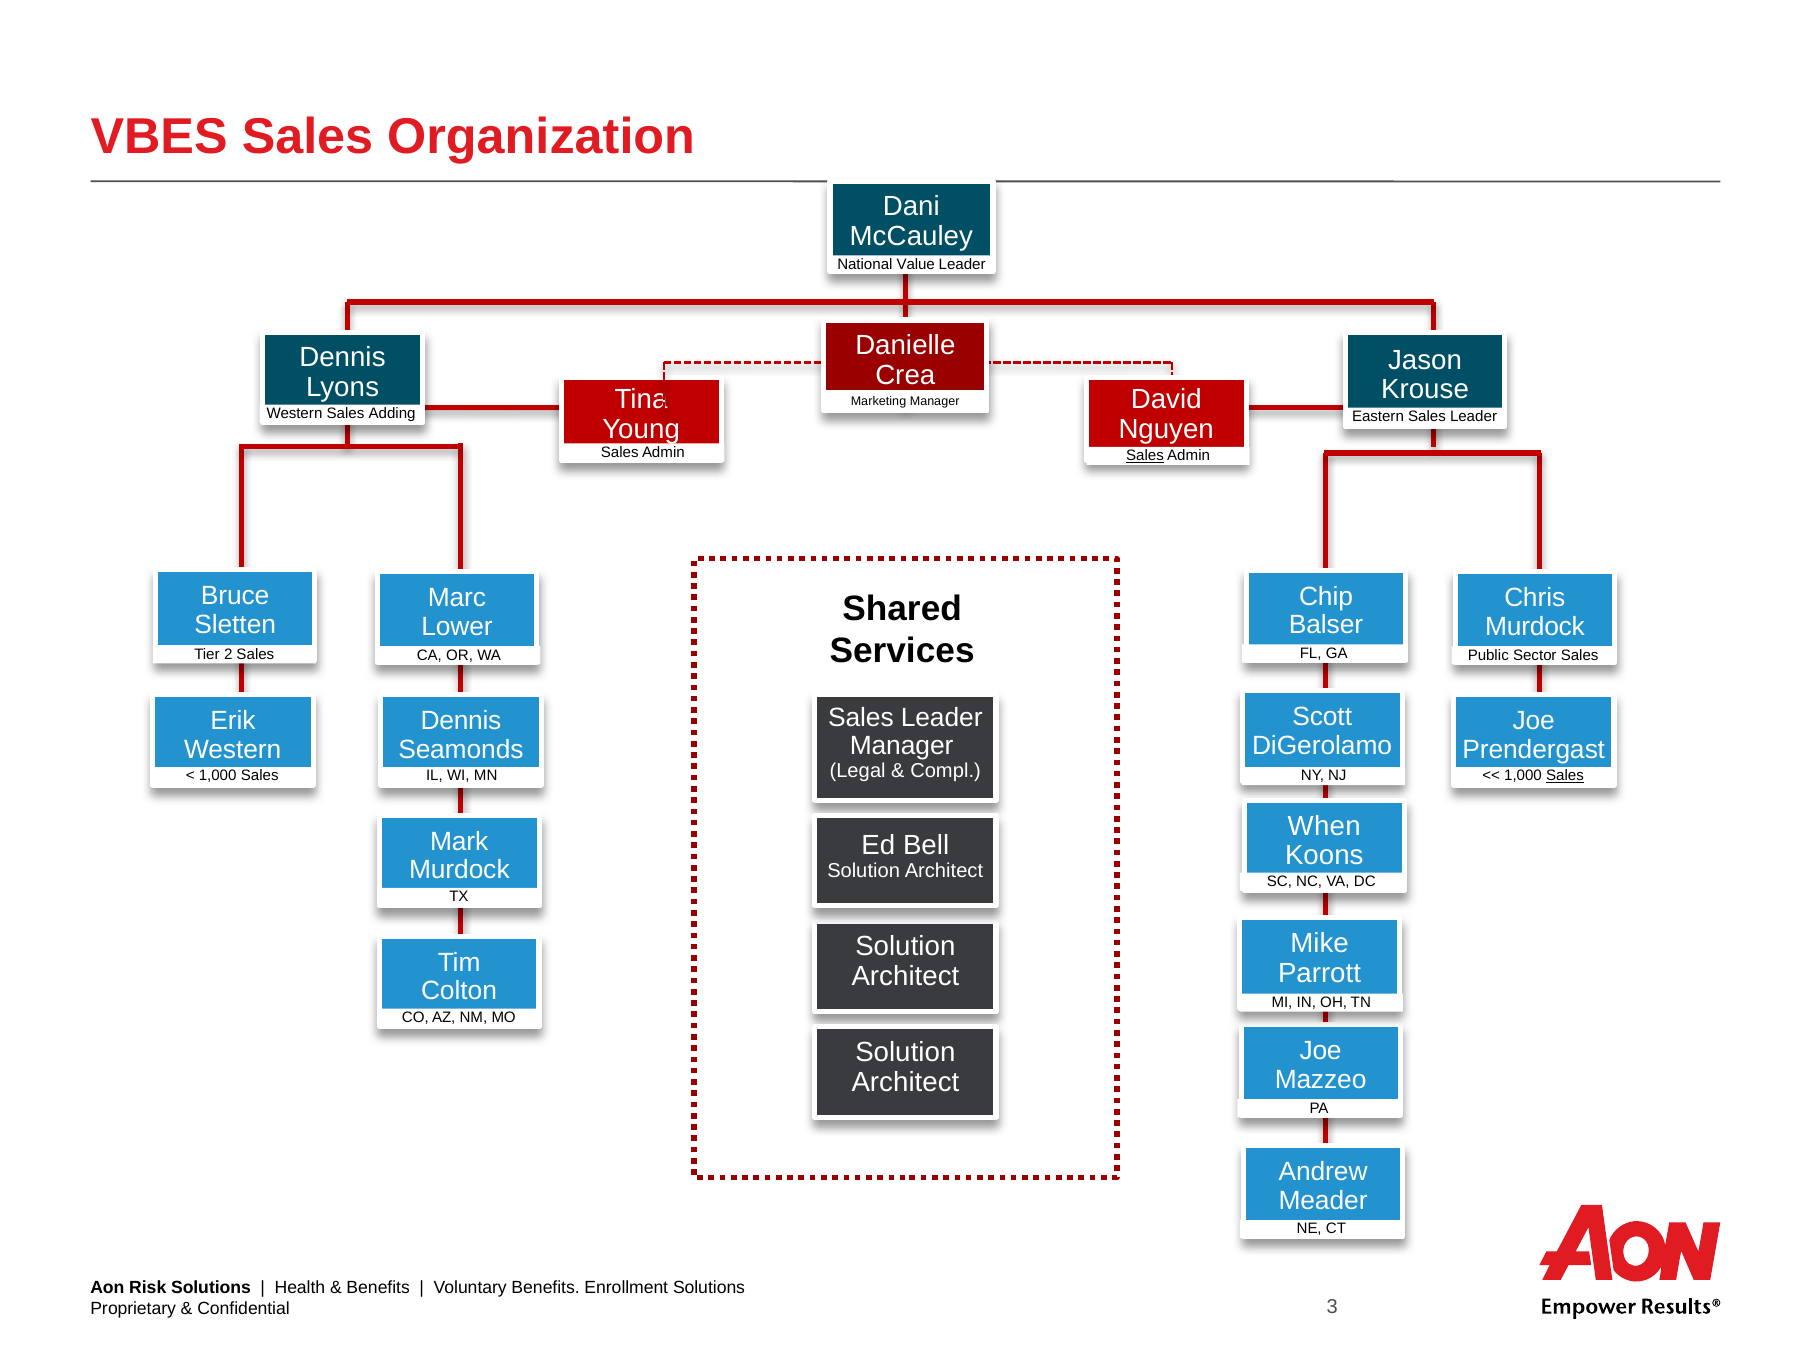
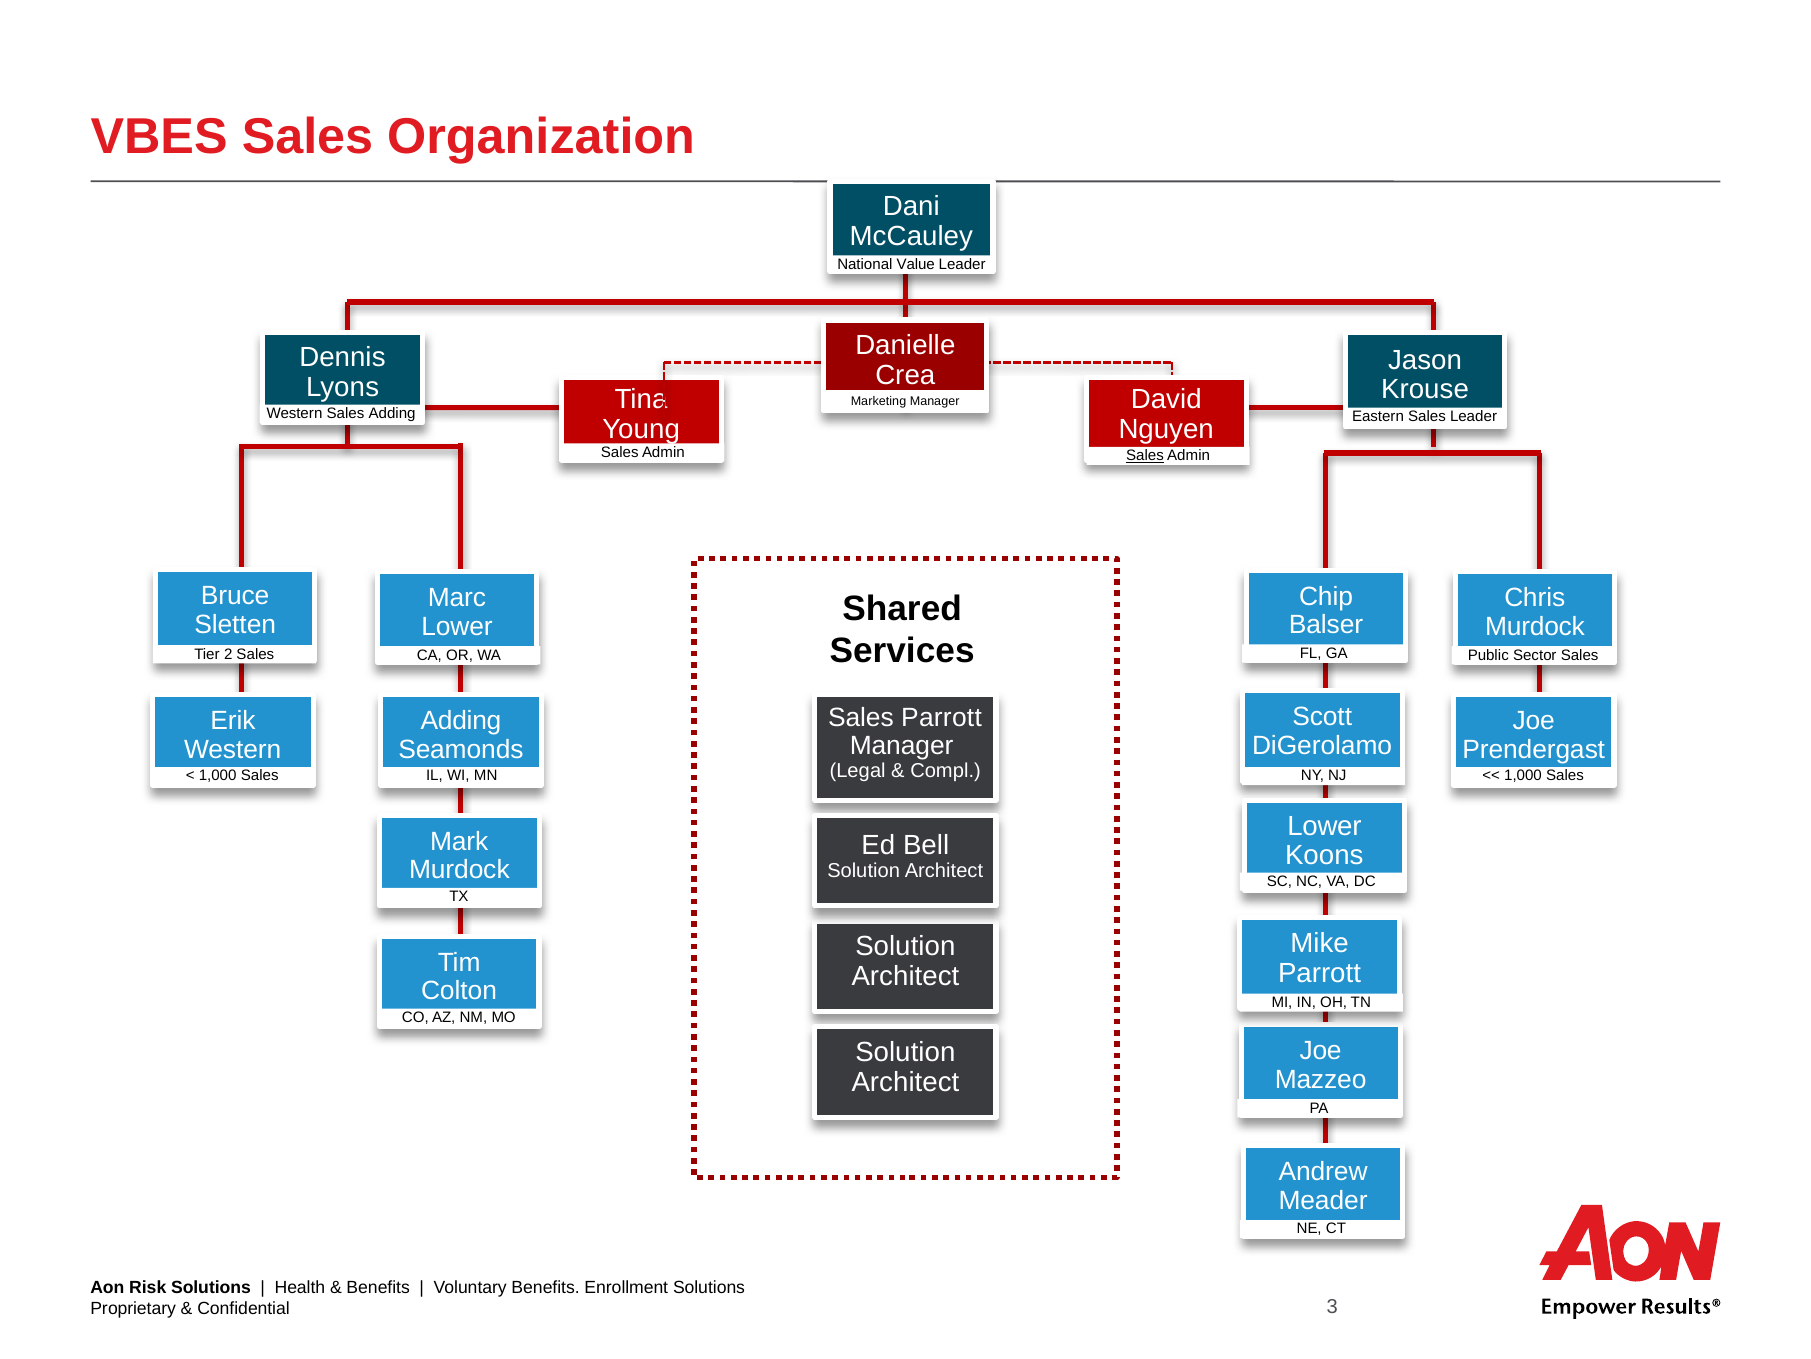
Leader: Leader -> Parrott (942, 717)
Dennis: Dennis -> Adding (461, 720)
Sales underline: present -> none (1565, 776)
When: When -> Lower (1324, 825)
